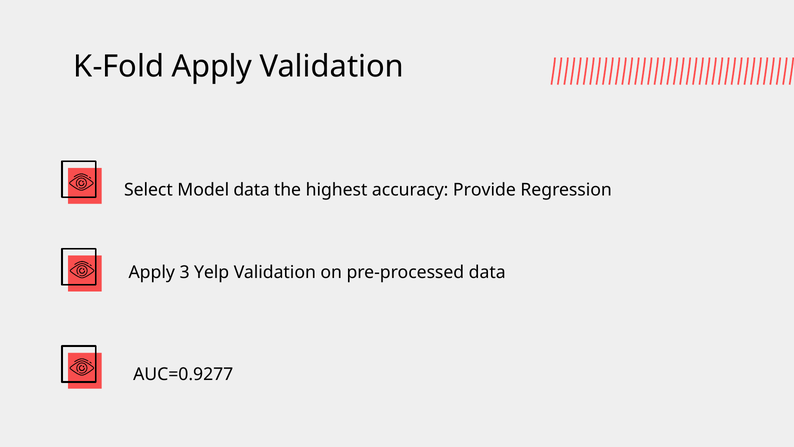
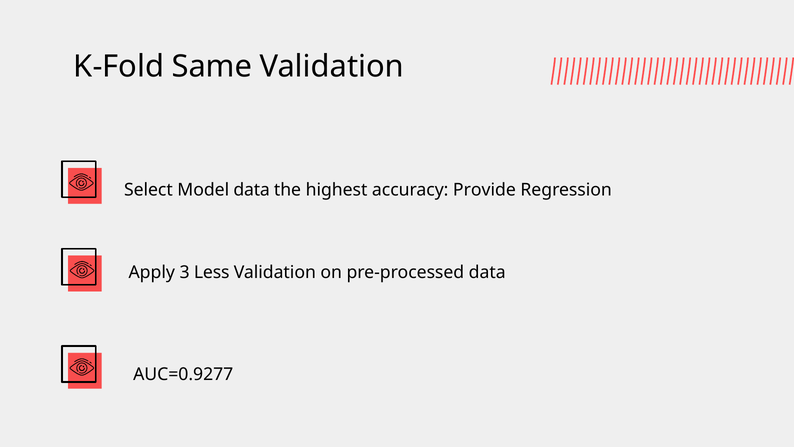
K-Fold Apply: Apply -> Same (212, 67)
Yelp: Yelp -> Less (212, 272)
